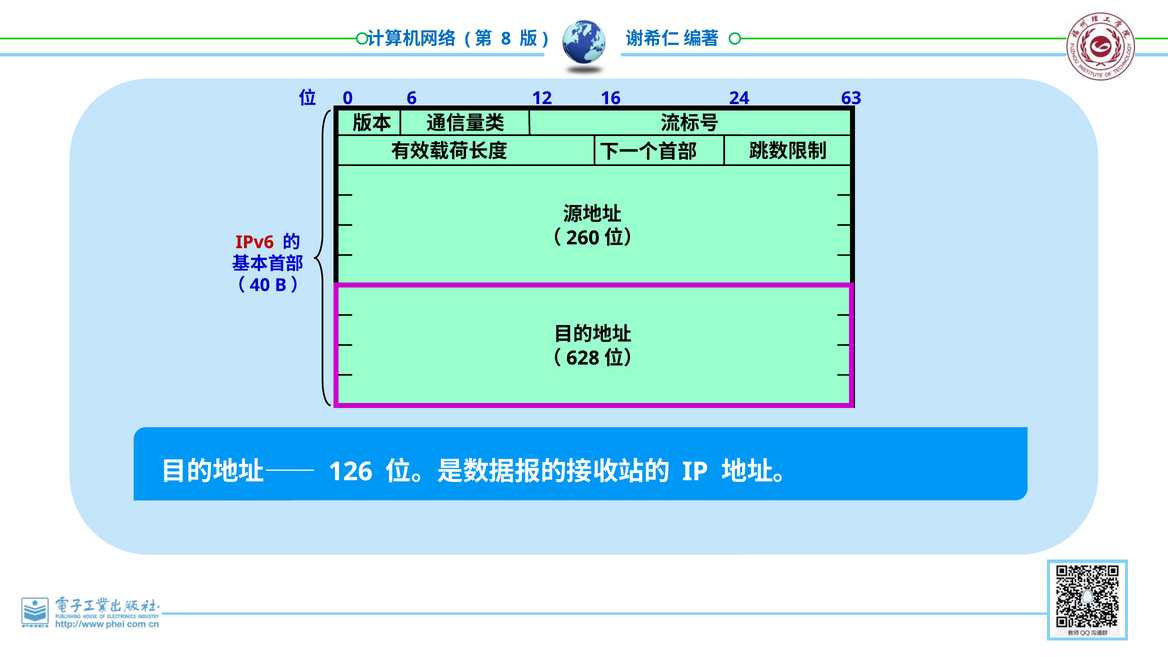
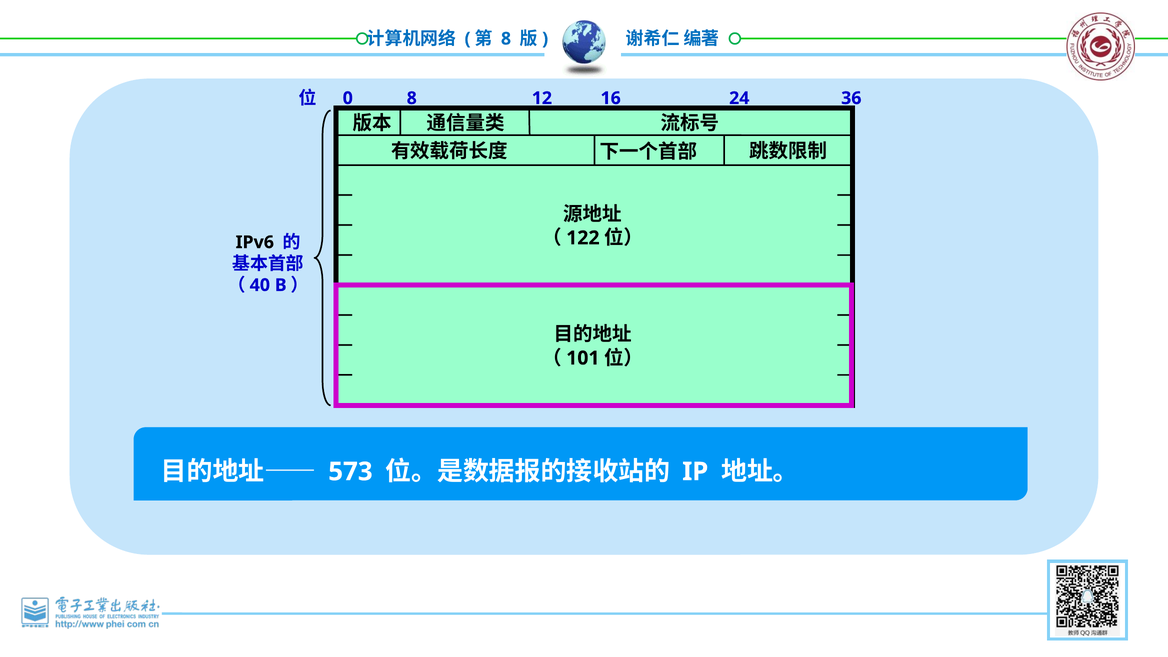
0 6: 6 -> 8 (412, 98)
63: 63 -> 36 (851, 98)
260: 260 -> 122 (583, 238)
IPv6 colour: red -> black (255, 242)
628: 628 -> 101 (583, 358)
126: 126 -> 573 (350, 472)
